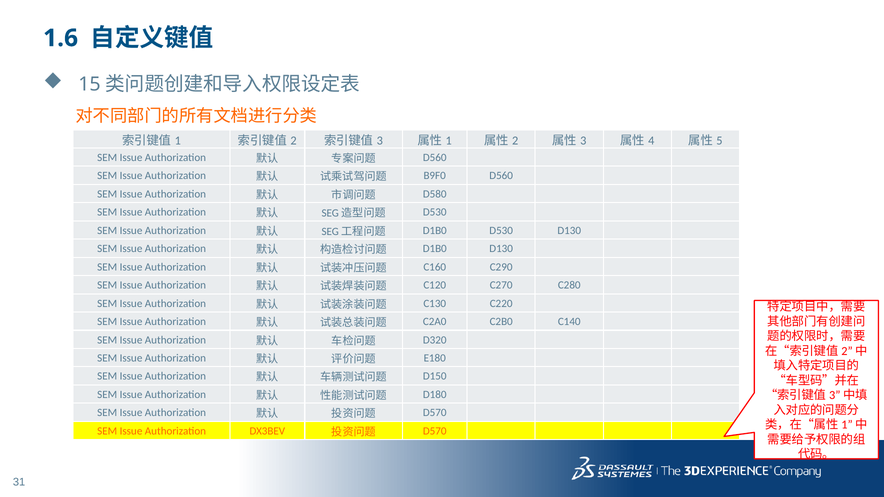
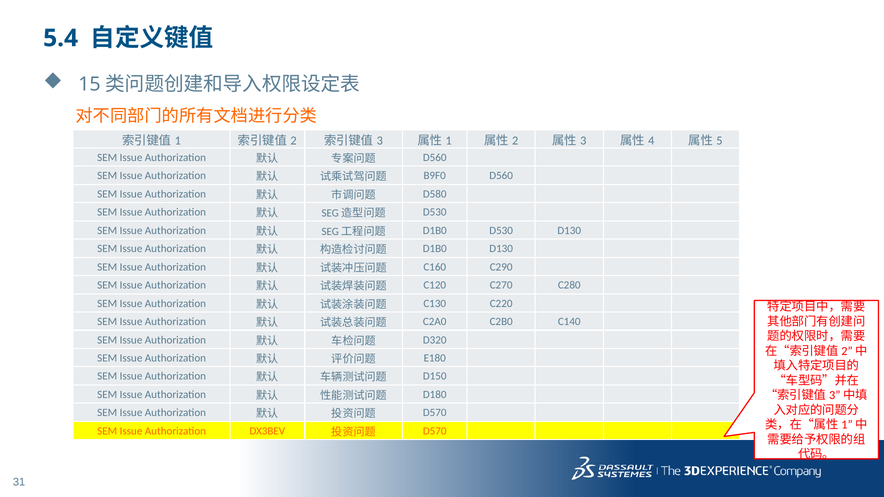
1.6: 1.6 -> 5.4 (61, 38)
